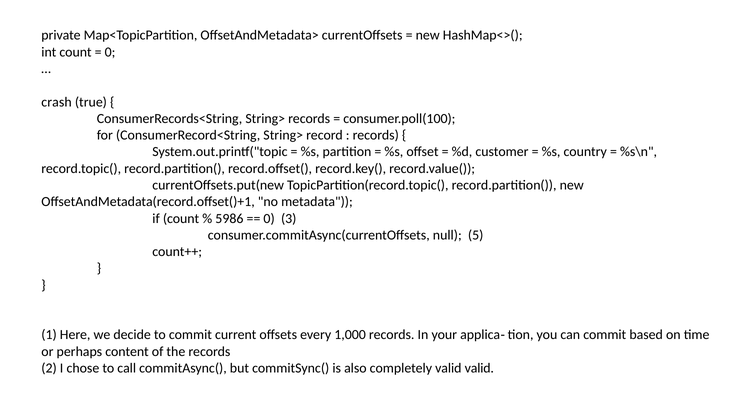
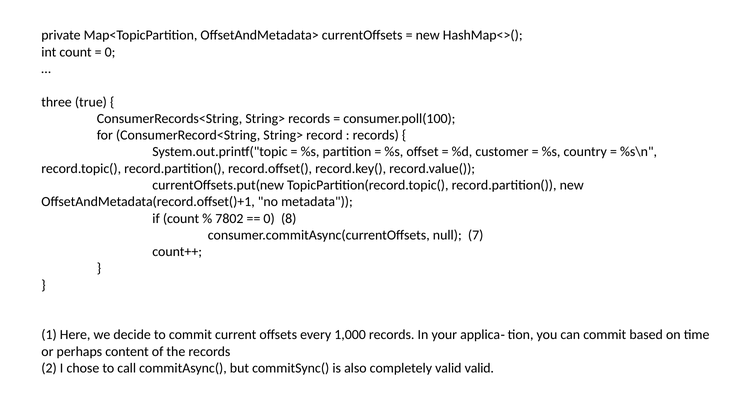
crash: crash -> three (57, 102)
5986: 5986 -> 7802 (229, 219)
3: 3 -> 8 (289, 219)
5: 5 -> 7 (476, 235)
